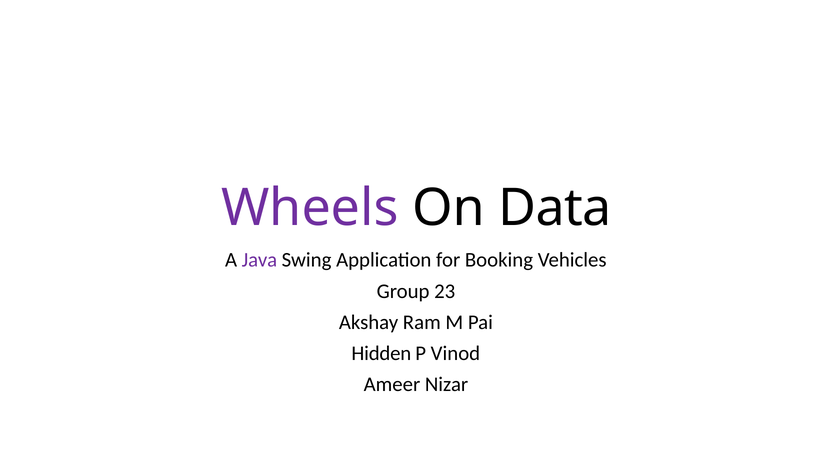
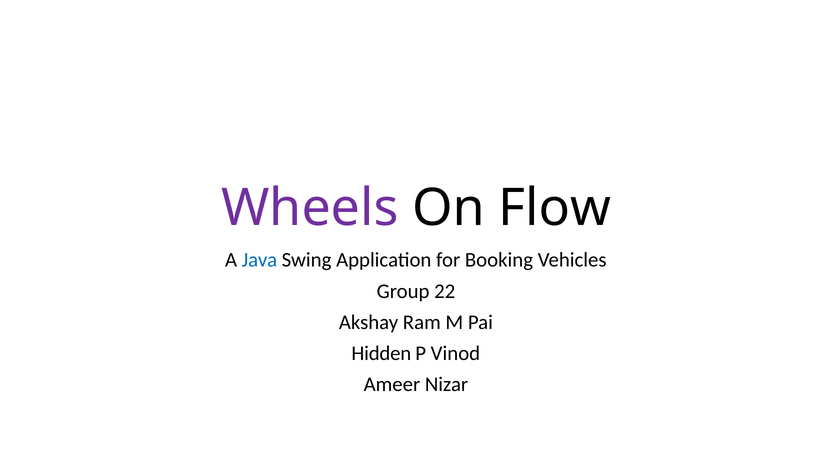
Data: Data -> Flow (555, 208)
Java colour: purple -> blue (259, 260)
23: 23 -> 22 (445, 291)
